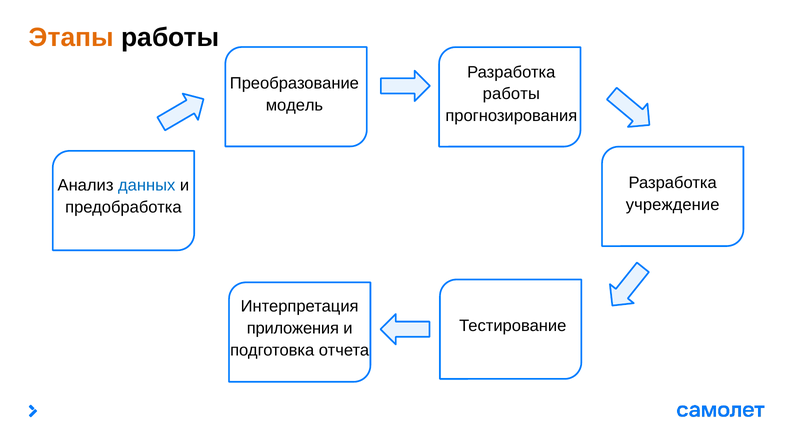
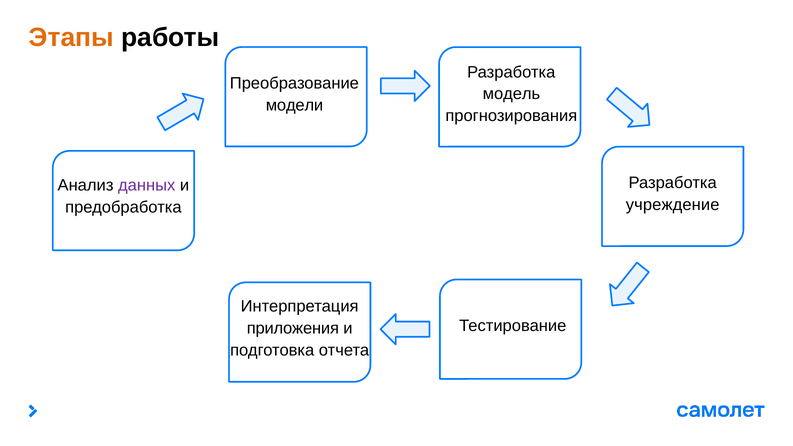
работы: работы -> модель (511, 94)
модель: модель -> модели (294, 105)
данных colour: blue -> purple (147, 186)
